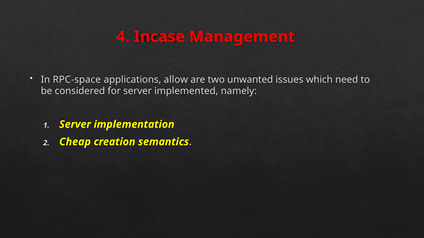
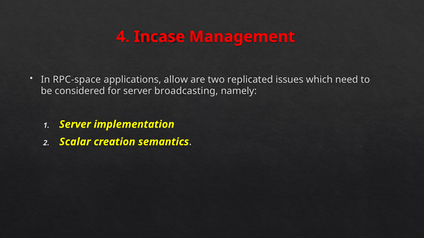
unwanted: unwanted -> replicated (250, 80)
implemented: implemented -> broadcasting (186, 91)
Cheap: Cheap -> Scalar (75, 142)
